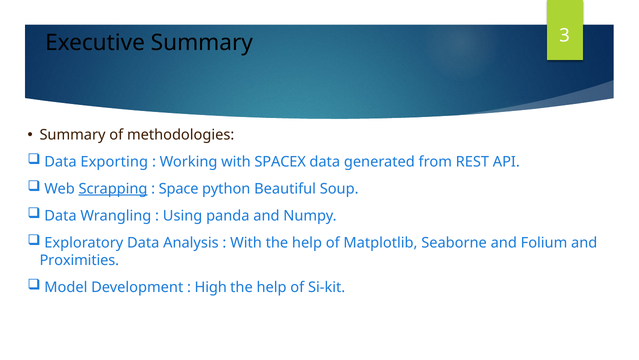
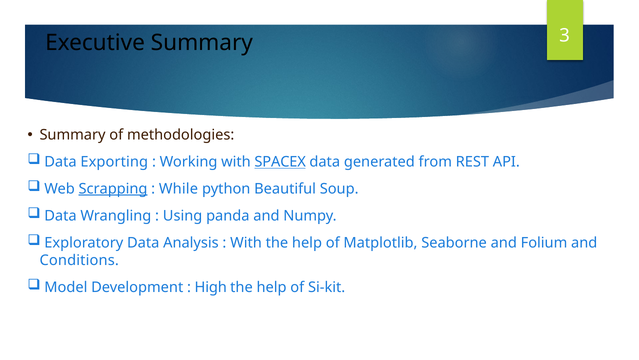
SPACEX underline: none -> present (280, 162)
Space: Space -> While (179, 189)
Proximities: Proximities -> Conditions (79, 260)
